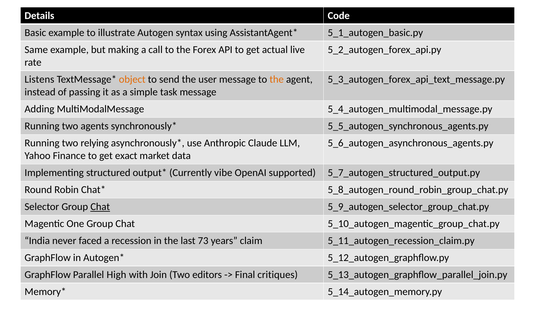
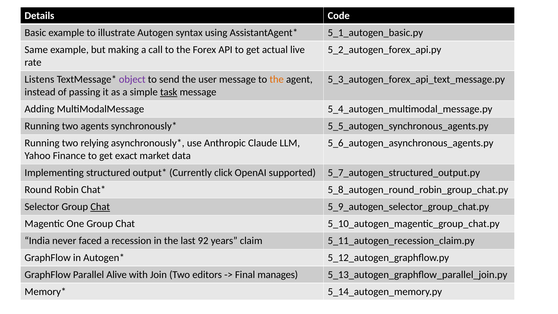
object colour: orange -> purple (132, 79)
task underline: none -> present (169, 92)
vibe: vibe -> click (223, 173)
73: 73 -> 92 (203, 241)
High: High -> Alive (117, 275)
critiques: critiques -> manages (278, 275)
